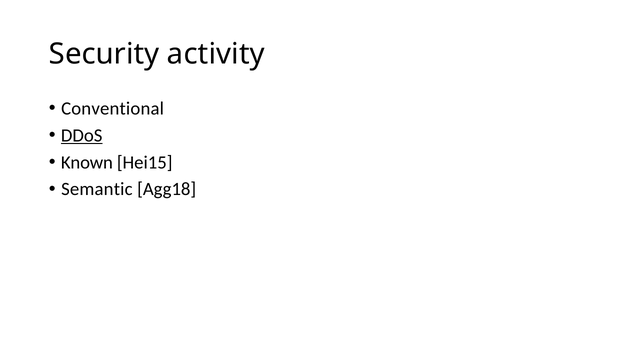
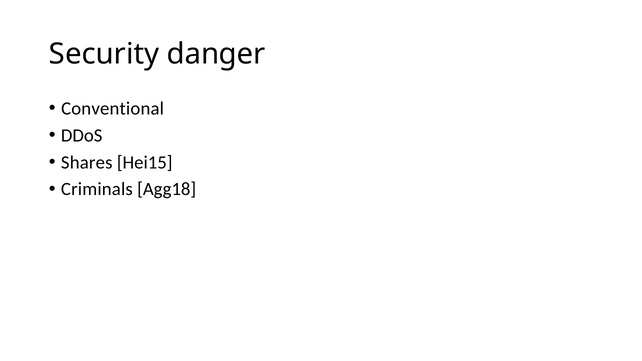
activity: activity -> danger (216, 54)
DDoS underline: present -> none (82, 135)
Known: Known -> Shares (87, 162)
Semantic: Semantic -> Criminals (97, 189)
